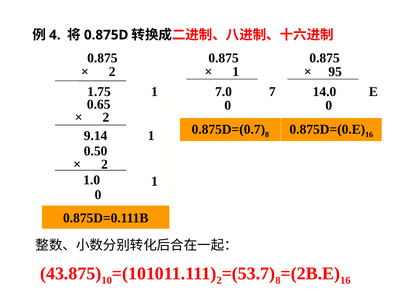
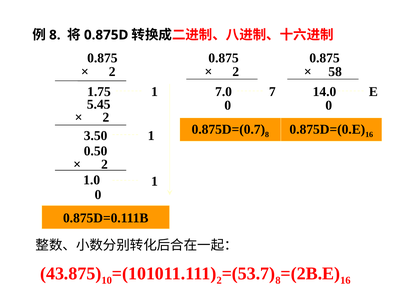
4: 4 -> 8 (55, 35)
1: 1 -> 2 (236, 72)
95: 95 -> 58 (335, 72)
0.65: 0.65 -> 5.45 (99, 104)
9.14: 9.14 -> 3.50 (96, 136)
